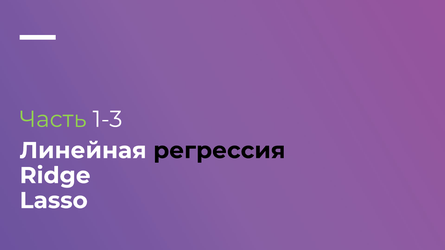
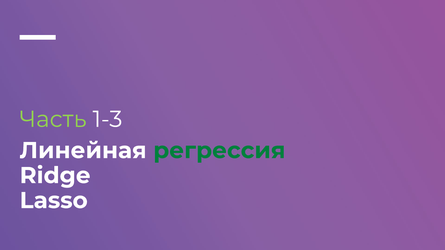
регрессия colour: black -> green (219, 151)
